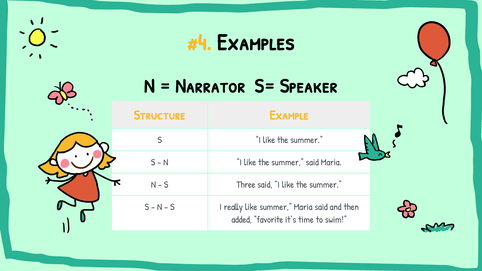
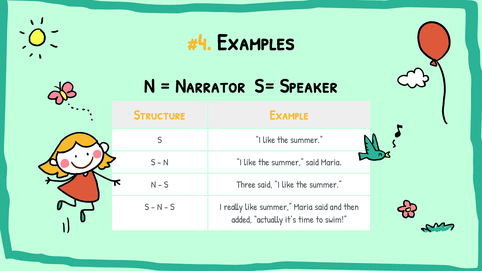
favorite: favorite -> actually (268, 220)
